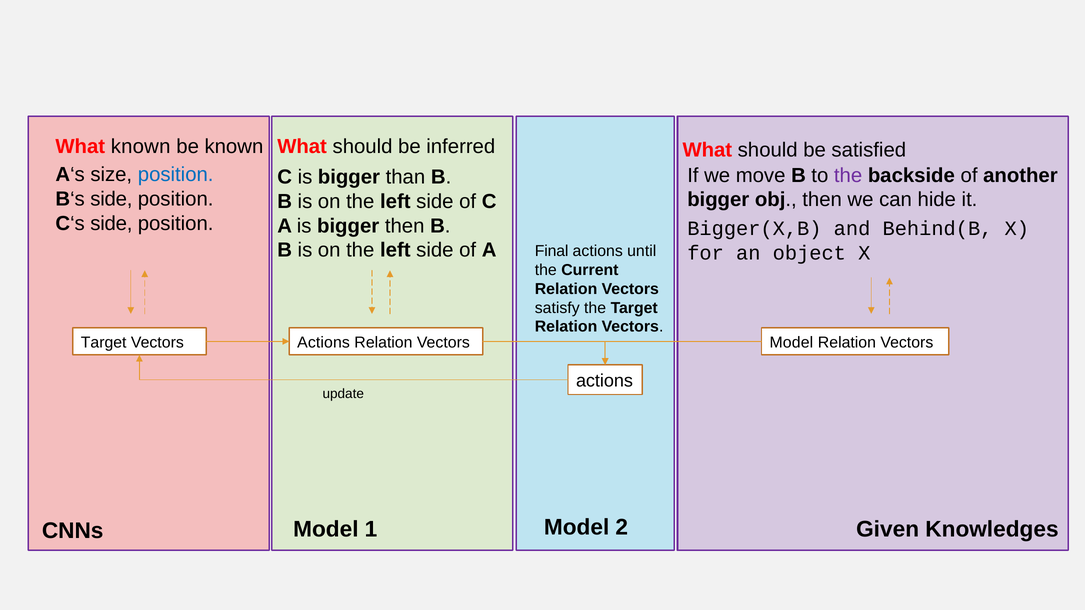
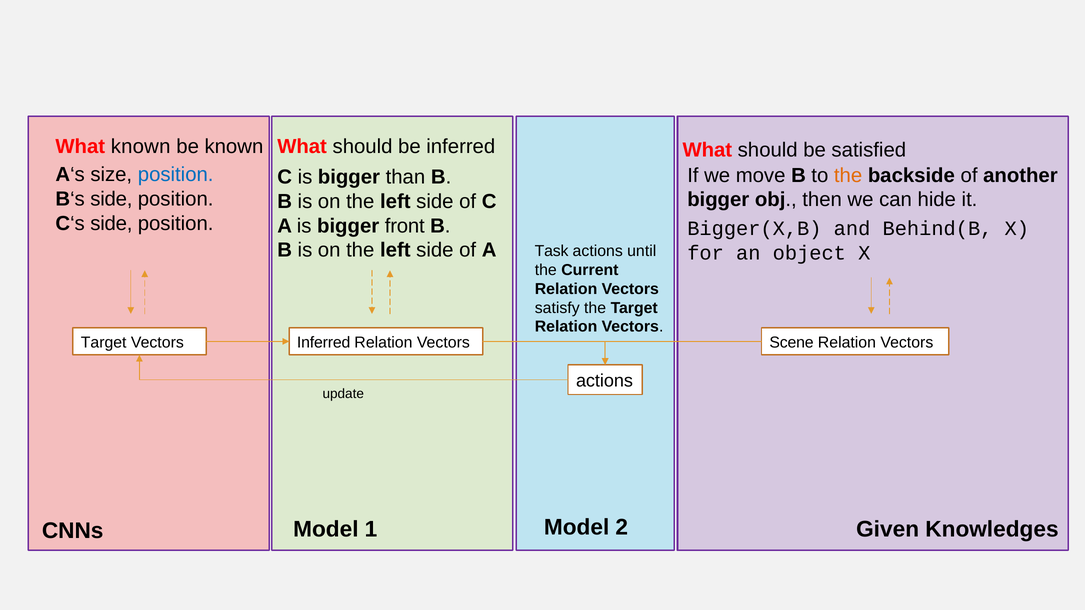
the colour: purple -> orange (848, 175)
bigger then: then -> front (405, 226)
Final: Final -> Task (552, 251)
Actions: Actions -> Inferred (324, 343)
Vectors Model: Model -> Scene (792, 343)
